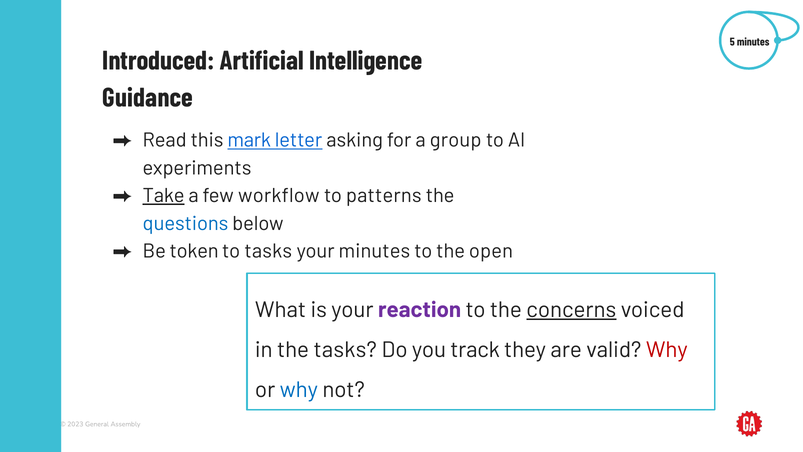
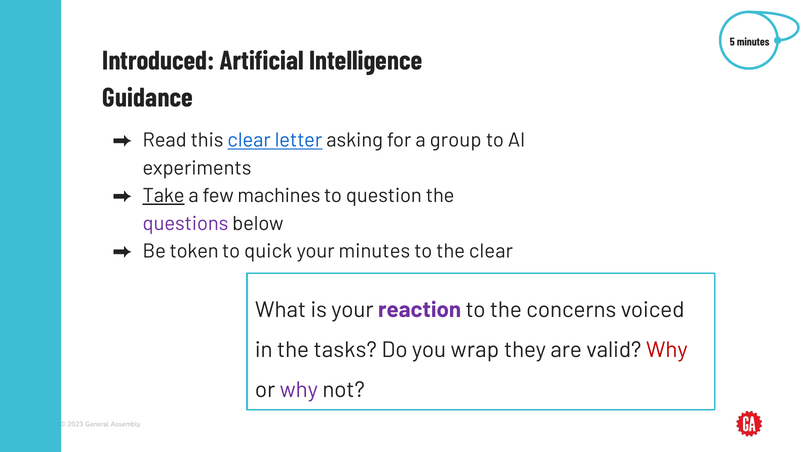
this mark: mark -> clear (249, 140)
workflow: workflow -> machines (279, 196)
patterns: patterns -> question (384, 196)
questions colour: blue -> purple (185, 223)
to tasks: tasks -> quick (268, 251)
the open: open -> clear (491, 251)
concerns underline: present -> none (571, 309)
track: track -> wrap (475, 350)
why colour: blue -> purple (299, 390)
